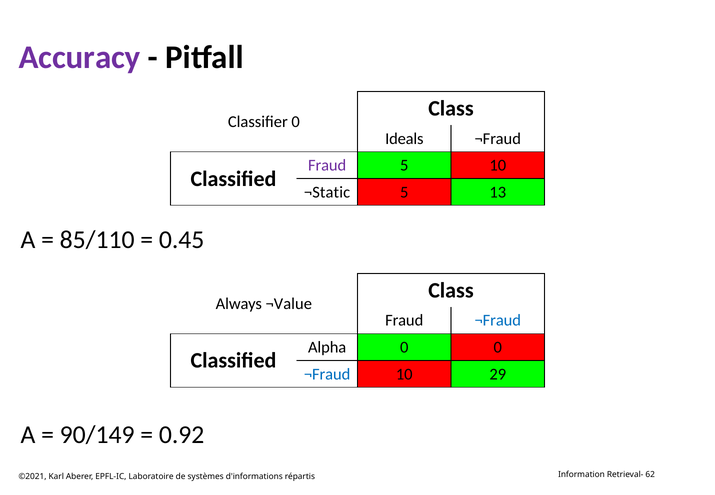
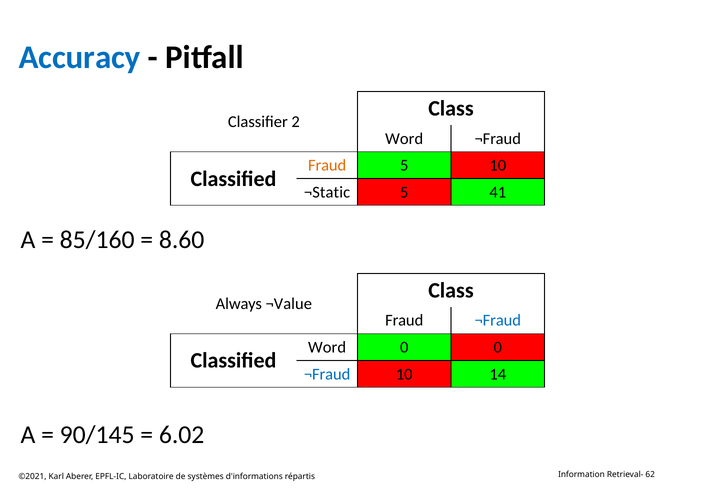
Accuracy colour: purple -> blue (80, 57)
Classifier 0: 0 -> 2 (296, 122)
Ideals: Ideals -> Word (404, 139)
Fraud colour: purple -> orange (327, 165)
13: 13 -> 41 (498, 192)
85/110: 85/110 -> 85/160 (97, 240)
0.45: 0.45 -> 8.60 (182, 240)
Alpha: Alpha -> Word (327, 347)
29: 29 -> 14 (498, 374)
90/149: 90/149 -> 90/145 (97, 435)
0.92: 0.92 -> 6.02 (182, 435)
